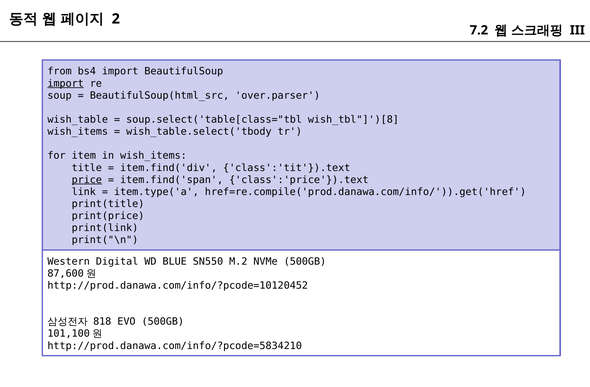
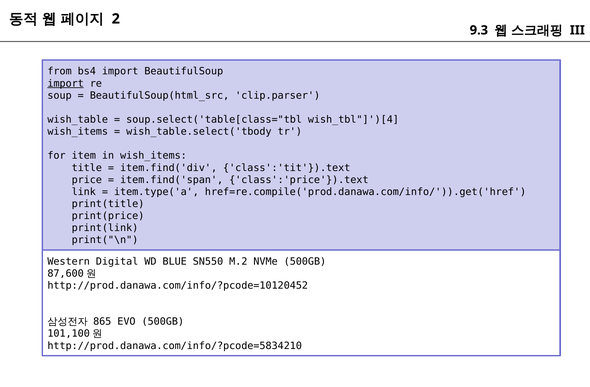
7.2: 7.2 -> 9.3 (479, 30)
over.parser: over.parser -> clip.parser (278, 96)
wish_tbl"]')[8: wish_tbl"]')[8 -> wish_tbl"]')[4 (353, 120)
price underline: present -> none (87, 180)
818: 818 -> 865 (102, 322)
